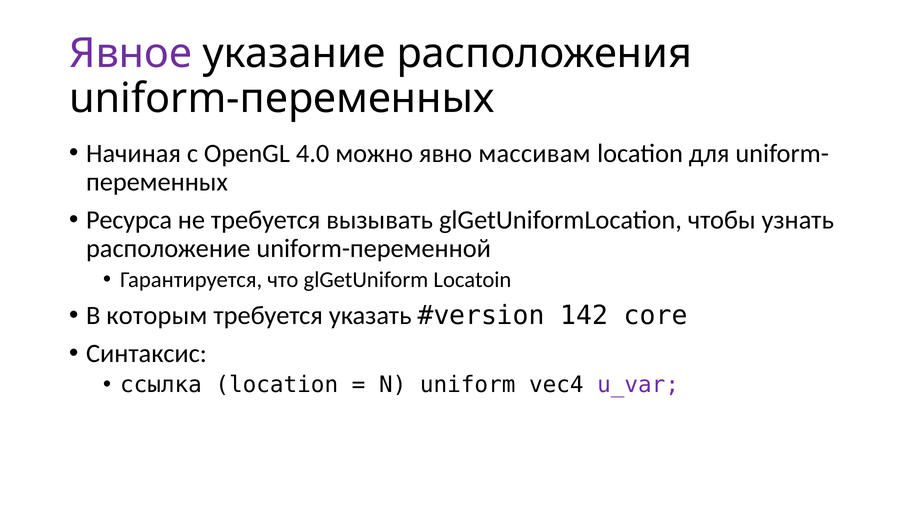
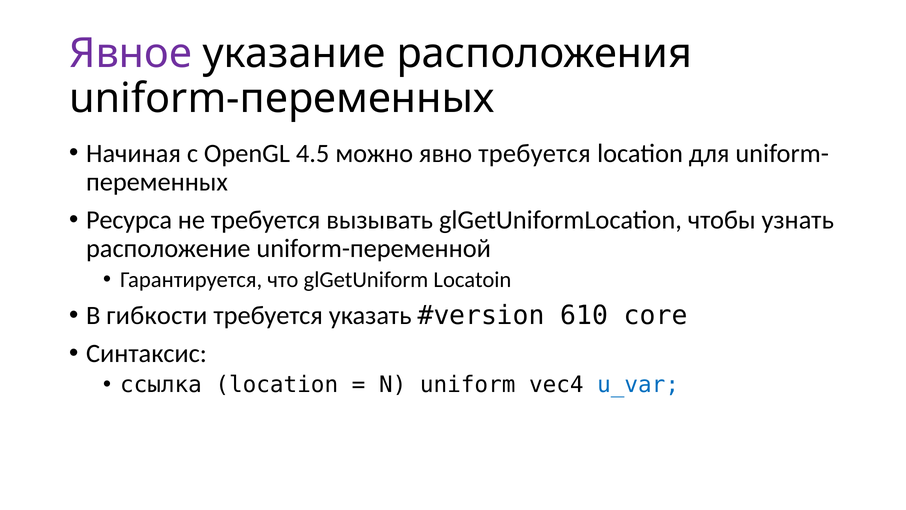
4.0: 4.0 -> 4.5 (313, 153)
явно массивам: массивам -> требуется (534, 153)
которым: которым -> гибкости (157, 315)
142: 142 -> 610 (584, 315)
u_var colour: purple -> blue (638, 385)
